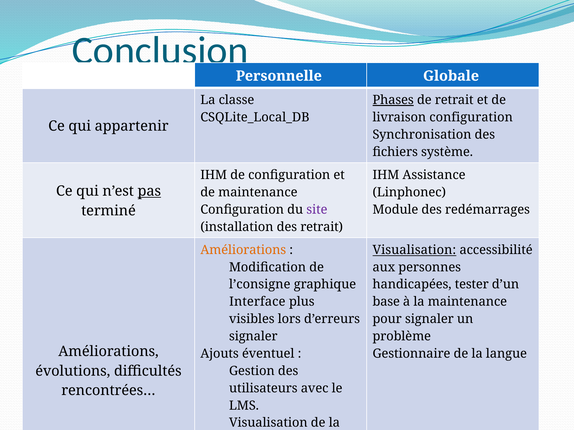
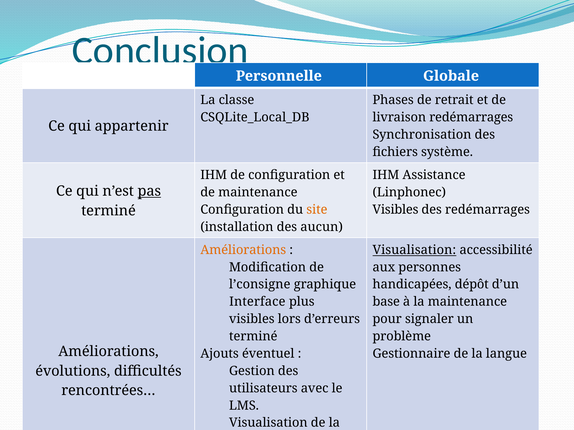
Phases underline: present -> none (393, 100)
livraison configuration: configuration -> redémarrages (471, 117)
site colour: purple -> orange (317, 210)
Module: Module -> Visibles (395, 210)
des retrait: retrait -> aucun (322, 227)
tester: tester -> dépôt (472, 285)
signaler: signaler -> terminé (253, 337)
